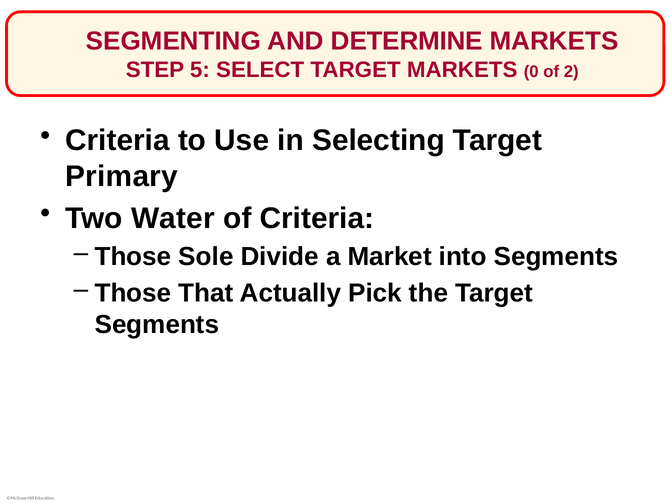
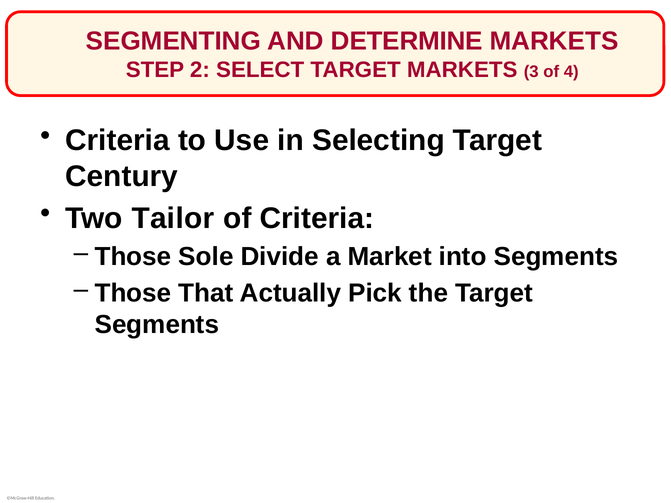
5: 5 -> 2 (200, 70)
0: 0 -> 3 (531, 72)
2: 2 -> 4 (571, 72)
Primary: Primary -> Century (122, 177)
Water: Water -> Tailor (173, 218)
